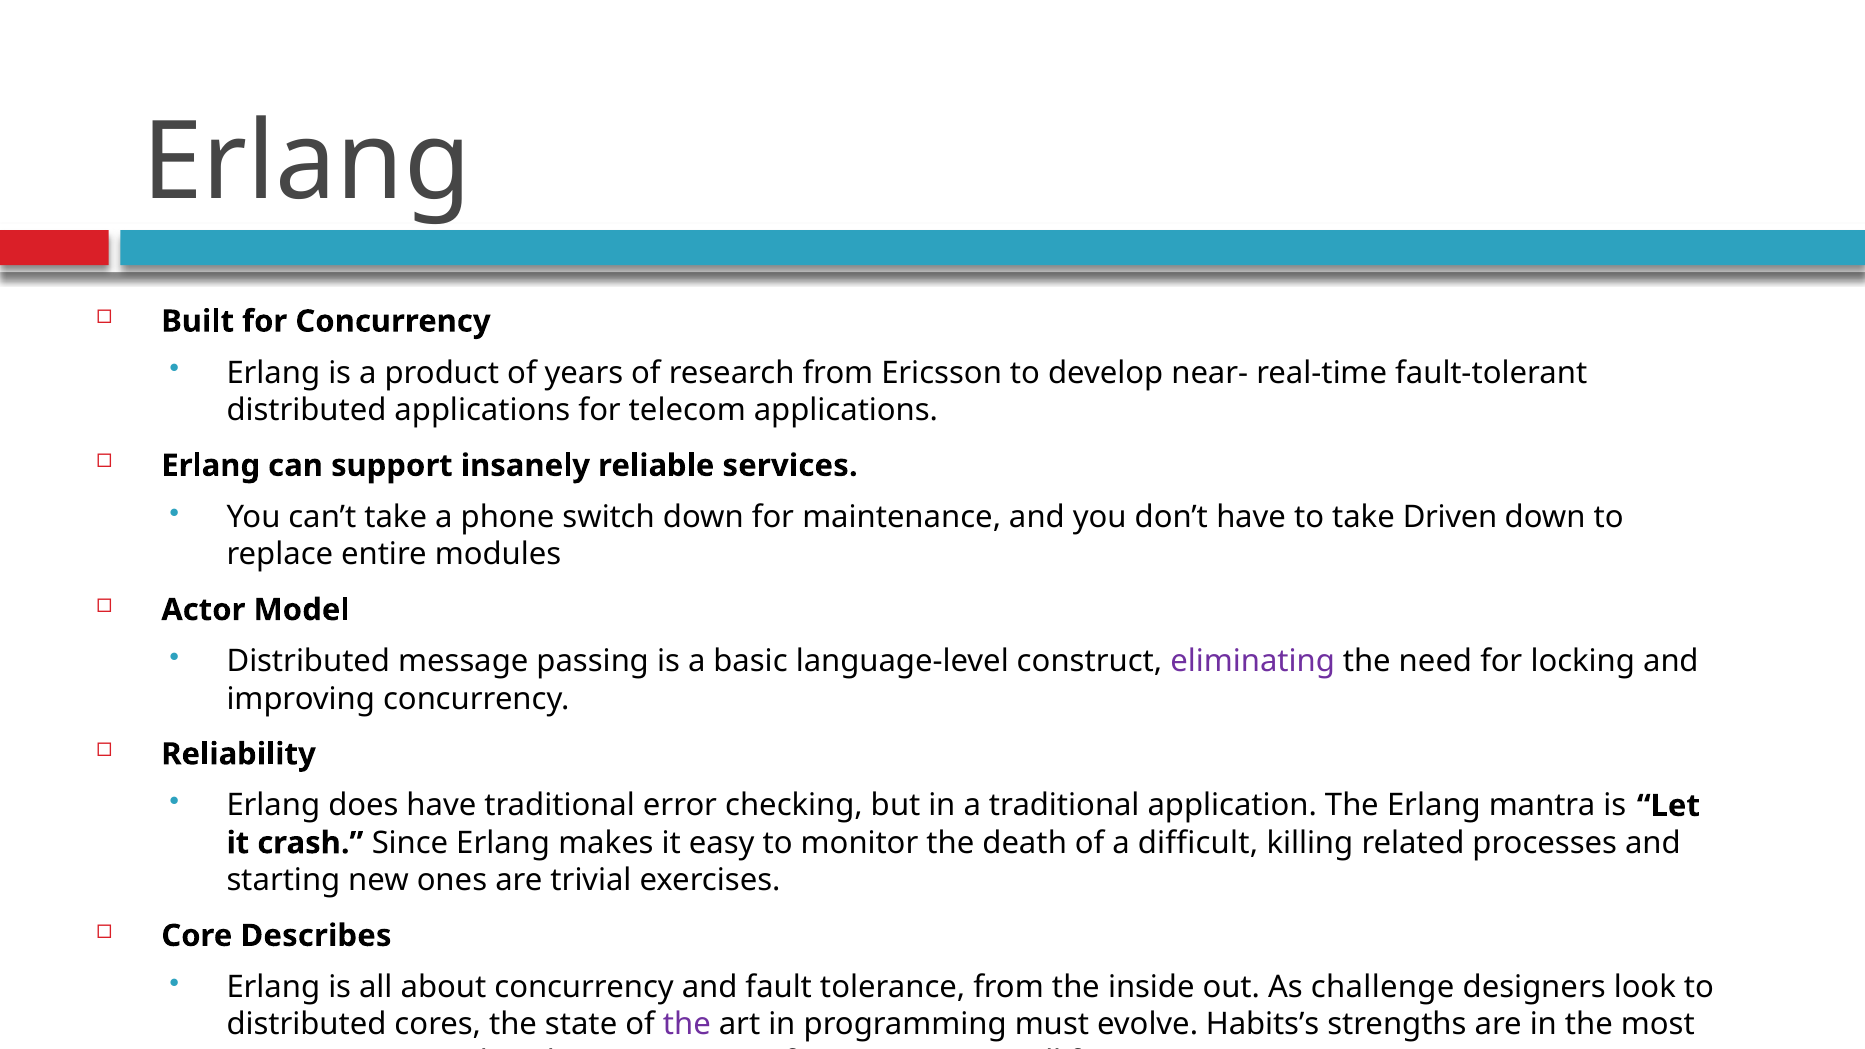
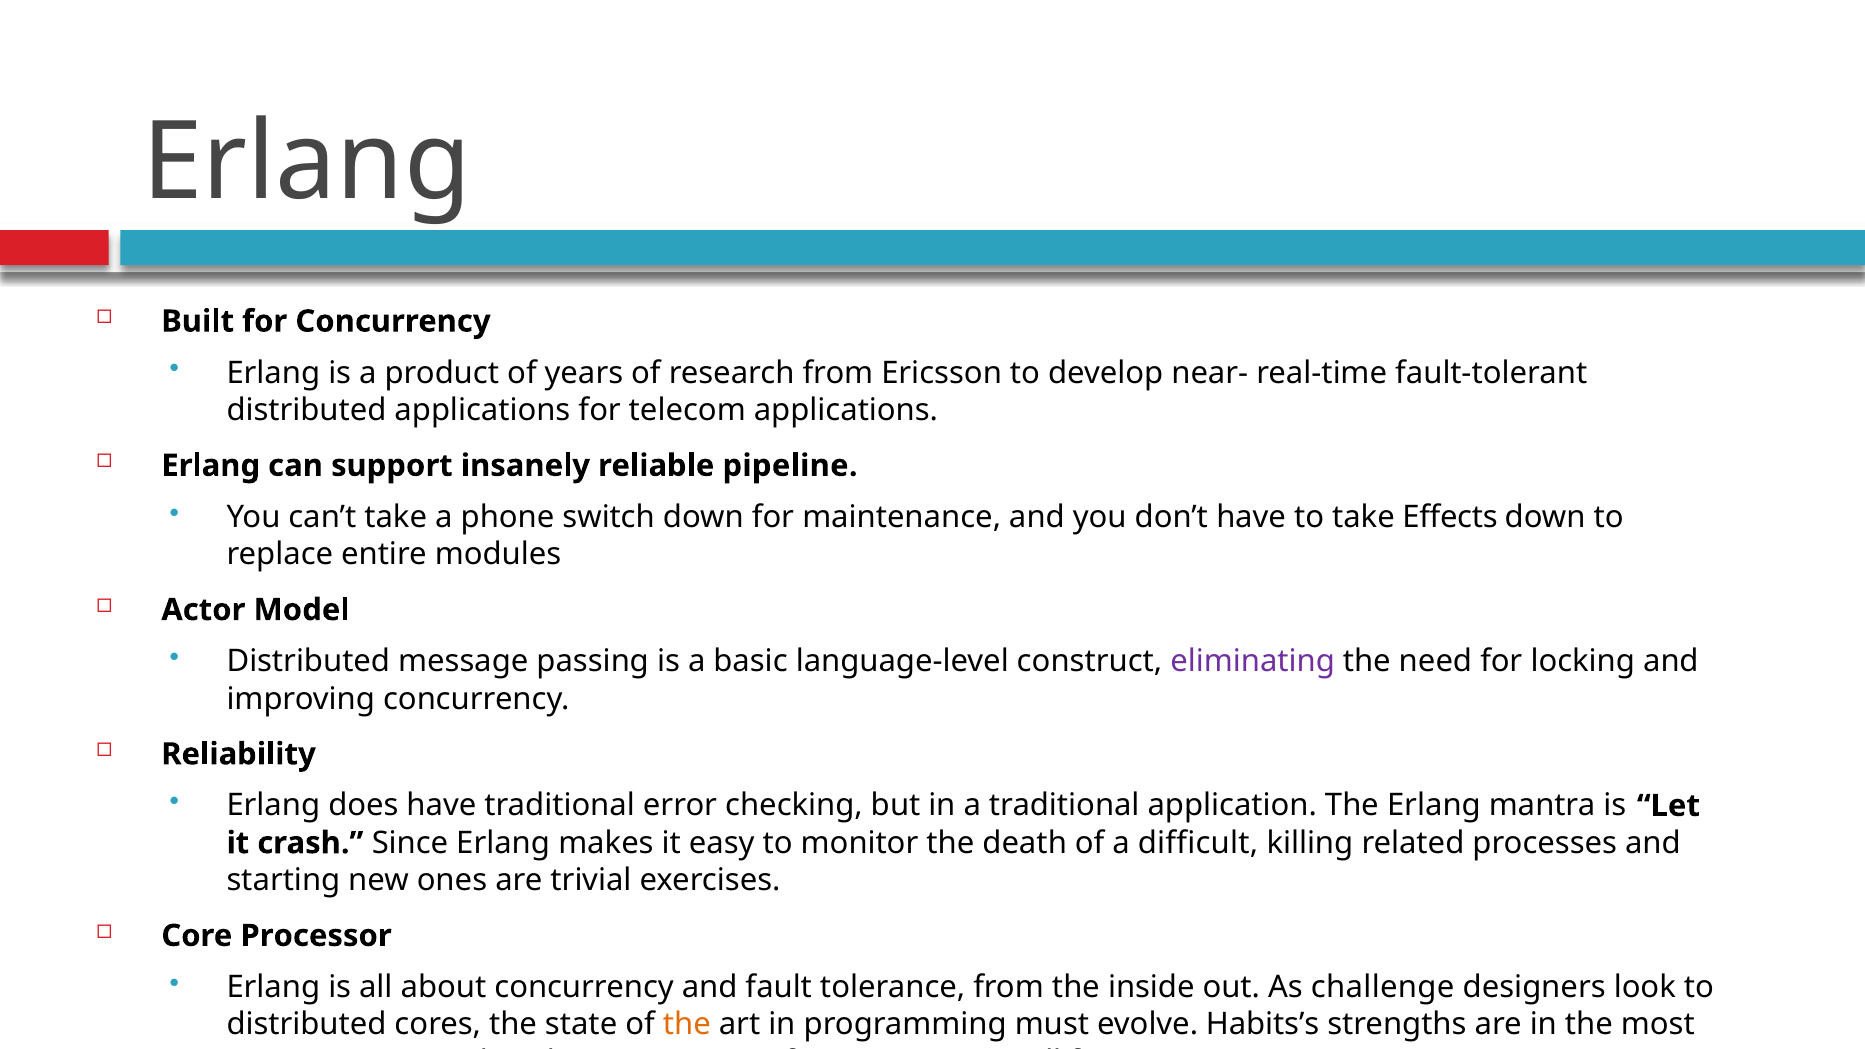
services: services -> pipeline (790, 466)
Driven: Driven -> Effects (1450, 517)
Describes: Describes -> Processor (316, 936)
the colour: purple -> orange (687, 1025)
